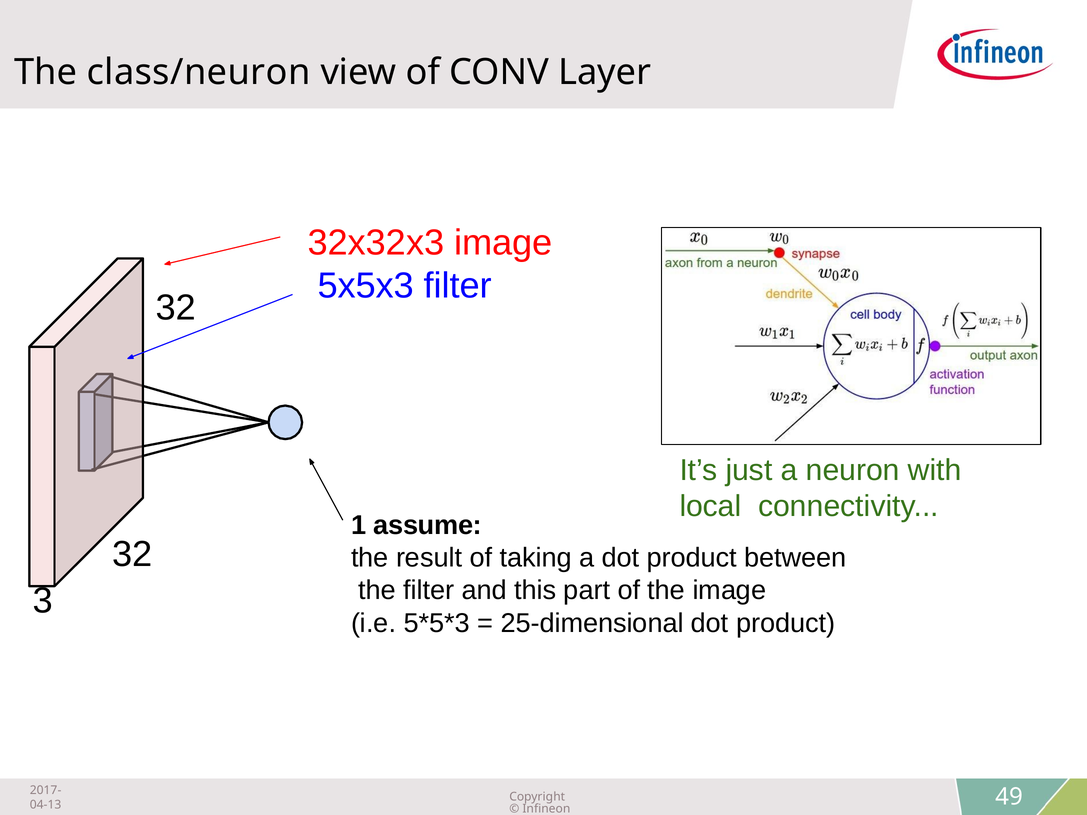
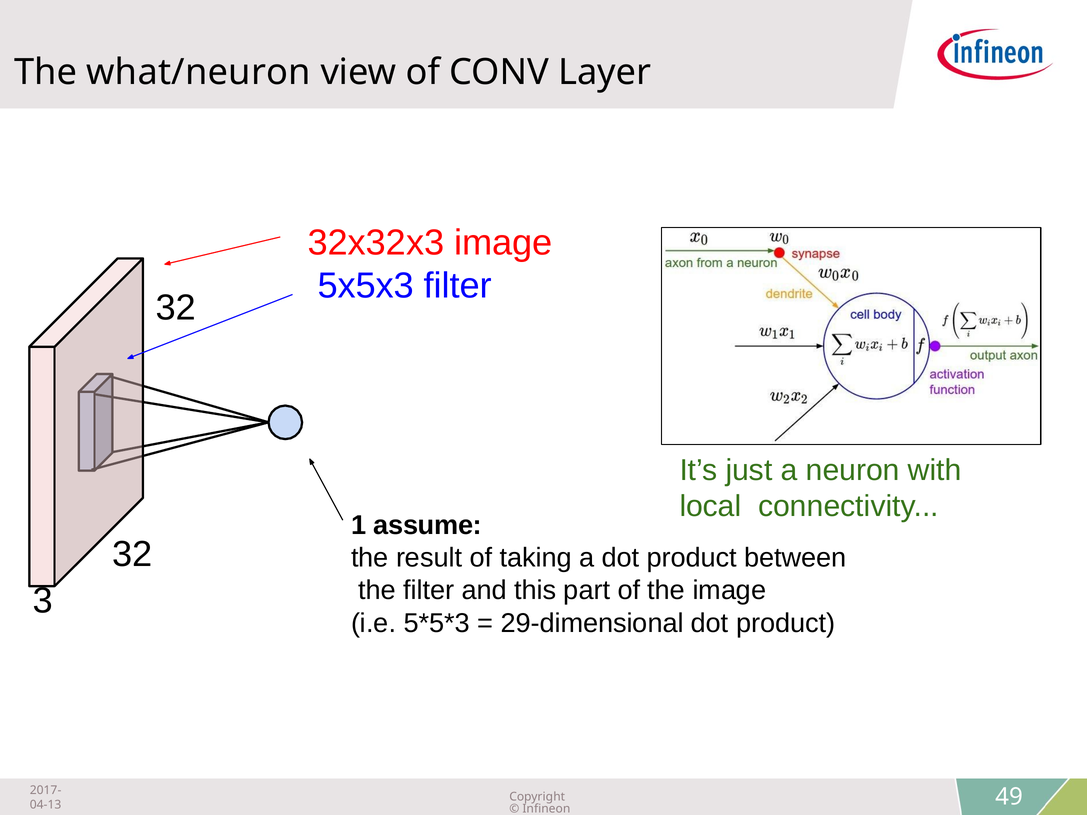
class/neuron: class/neuron -> what/neuron (199, 73)
25-dimensional: 25-dimensional -> 29-dimensional (592, 623)
